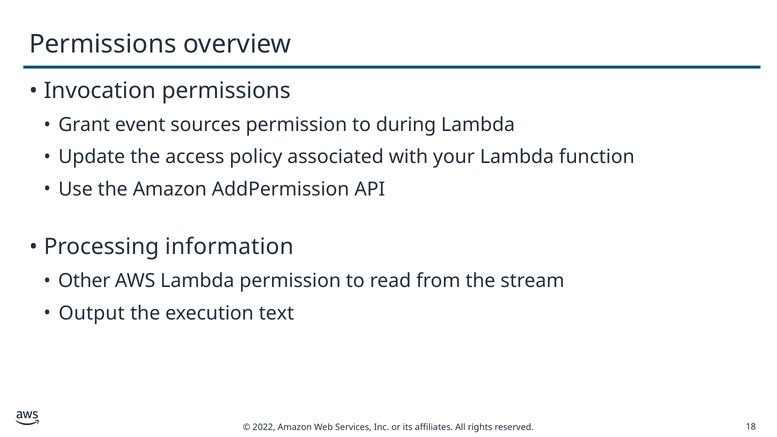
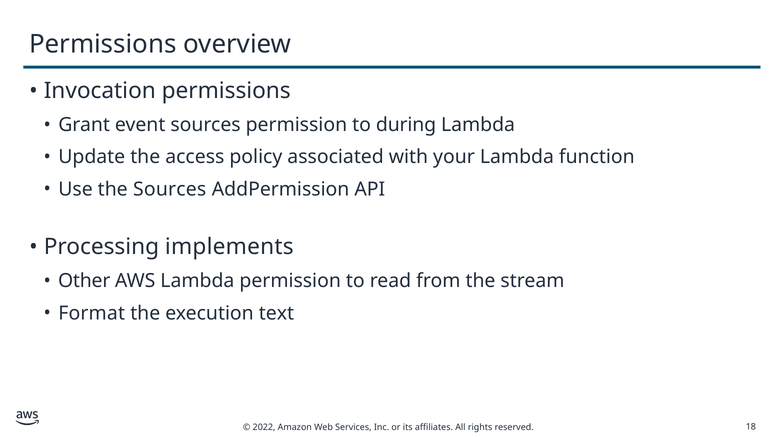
the Amazon: Amazon -> Sources (170, 189)
information: information -> implements (229, 247)
Output: Output -> Format (92, 313)
